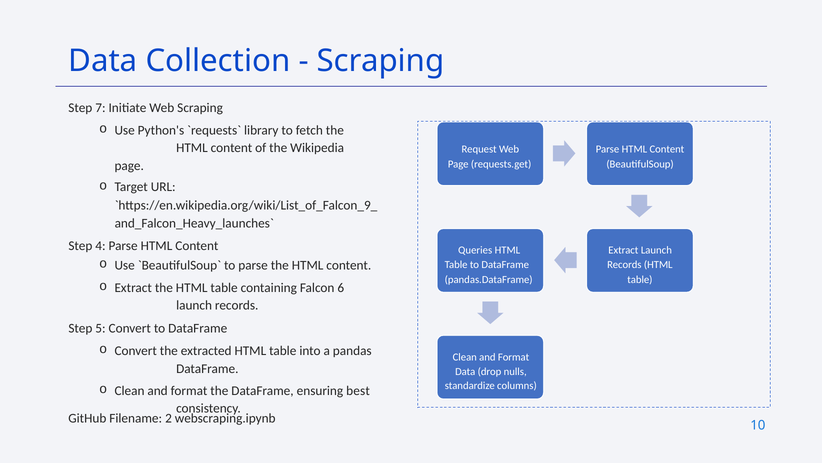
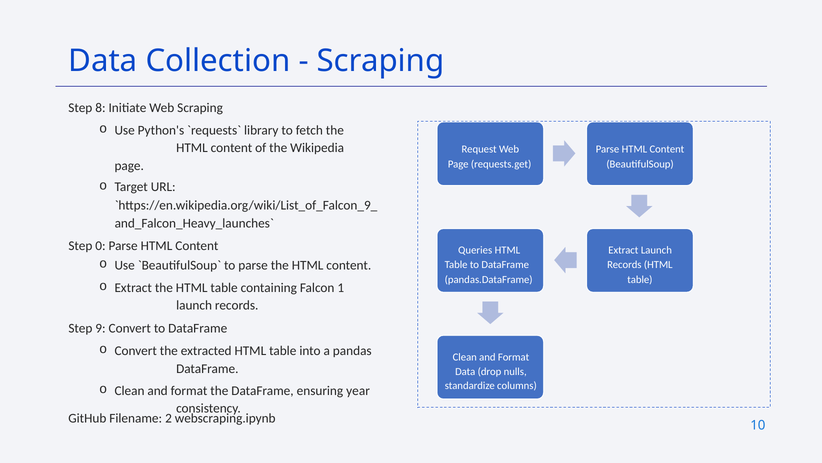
7: 7 -> 8 (100, 108)
4: 4 -> 0 (100, 246)
6: 6 -> 1 (341, 288)
5: 5 -> 9 (100, 328)
best: best -> year (358, 390)
